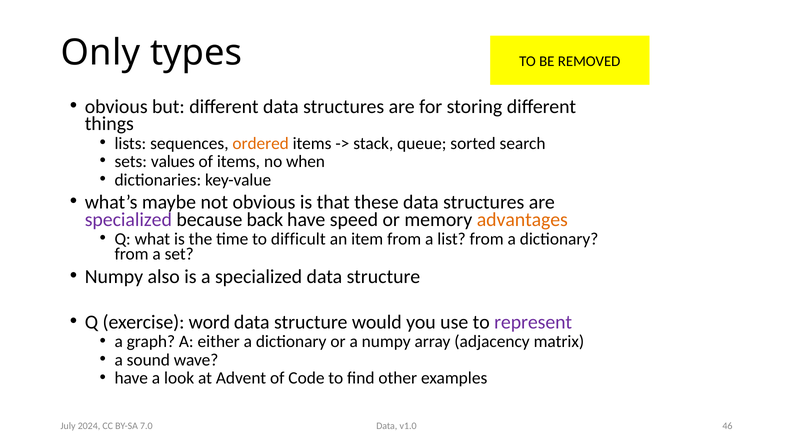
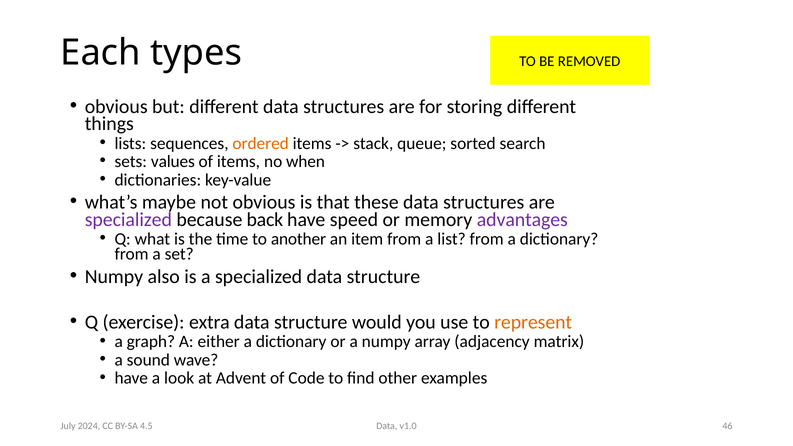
Only: Only -> Each (101, 53)
advantages colour: orange -> purple (522, 220)
difficult: difficult -> another (298, 239)
word: word -> extra (209, 322)
represent colour: purple -> orange (533, 322)
7.0: 7.0 -> 4.5 (146, 426)
